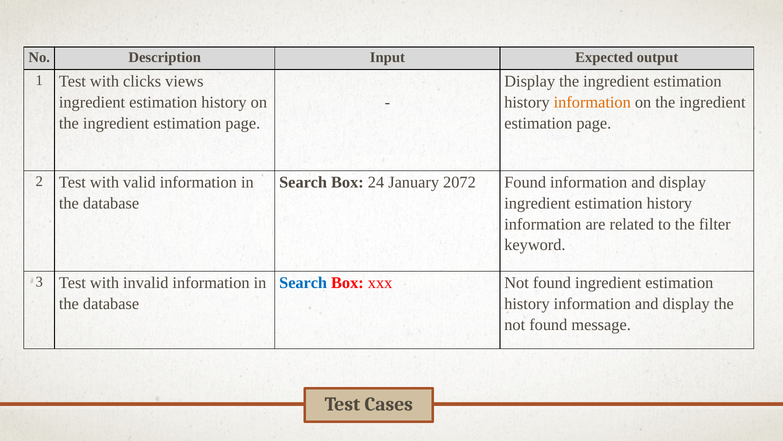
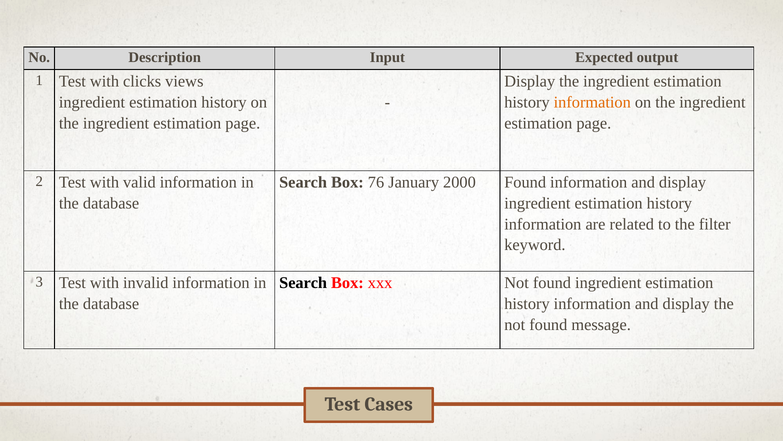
24: 24 -> 76 (376, 182)
2072: 2072 -> 2000 (459, 182)
Search colour: blue -> black (303, 283)
